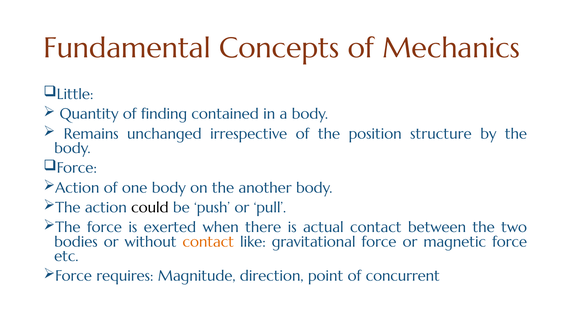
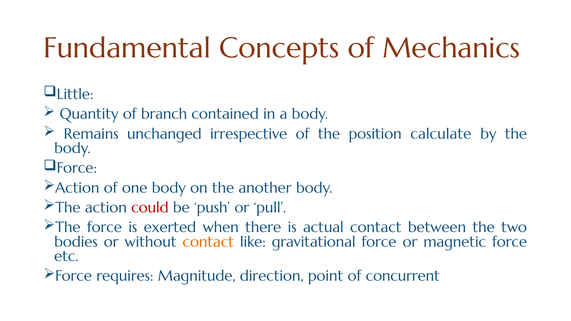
finding: finding -> branch (164, 114)
structure: structure -> calculate (441, 134)
could colour: black -> red (150, 208)
